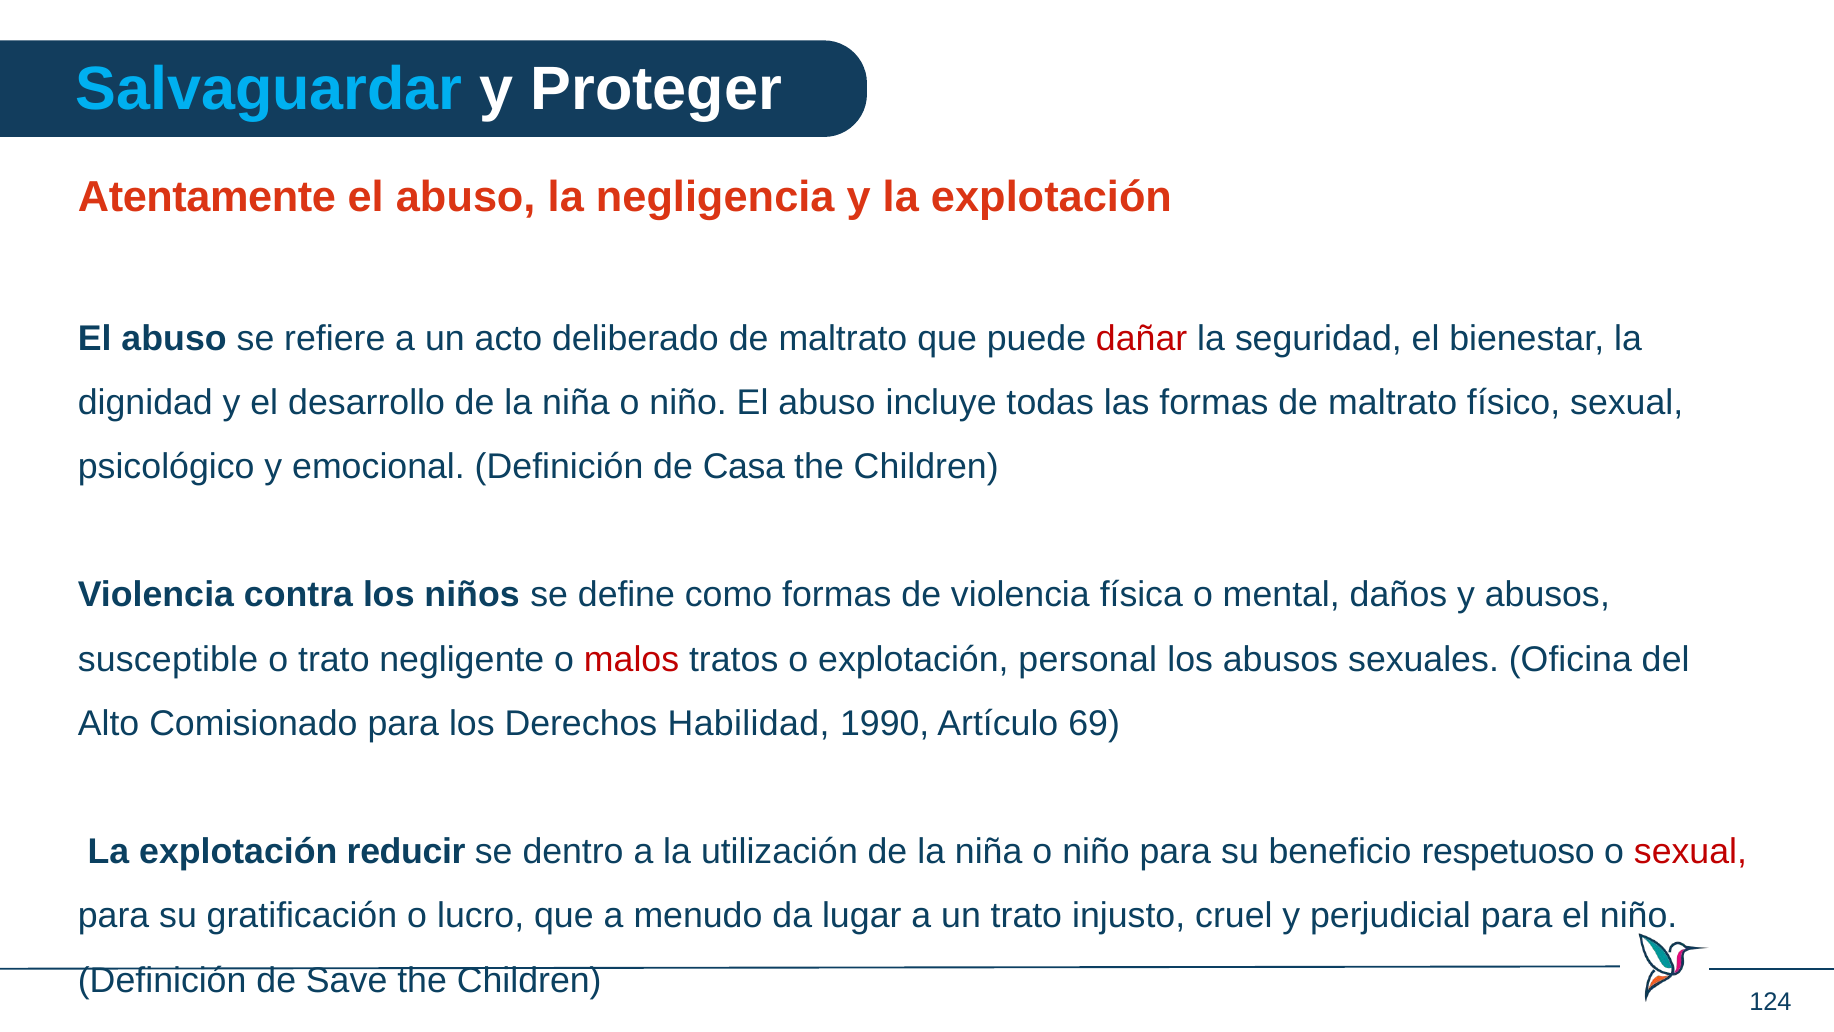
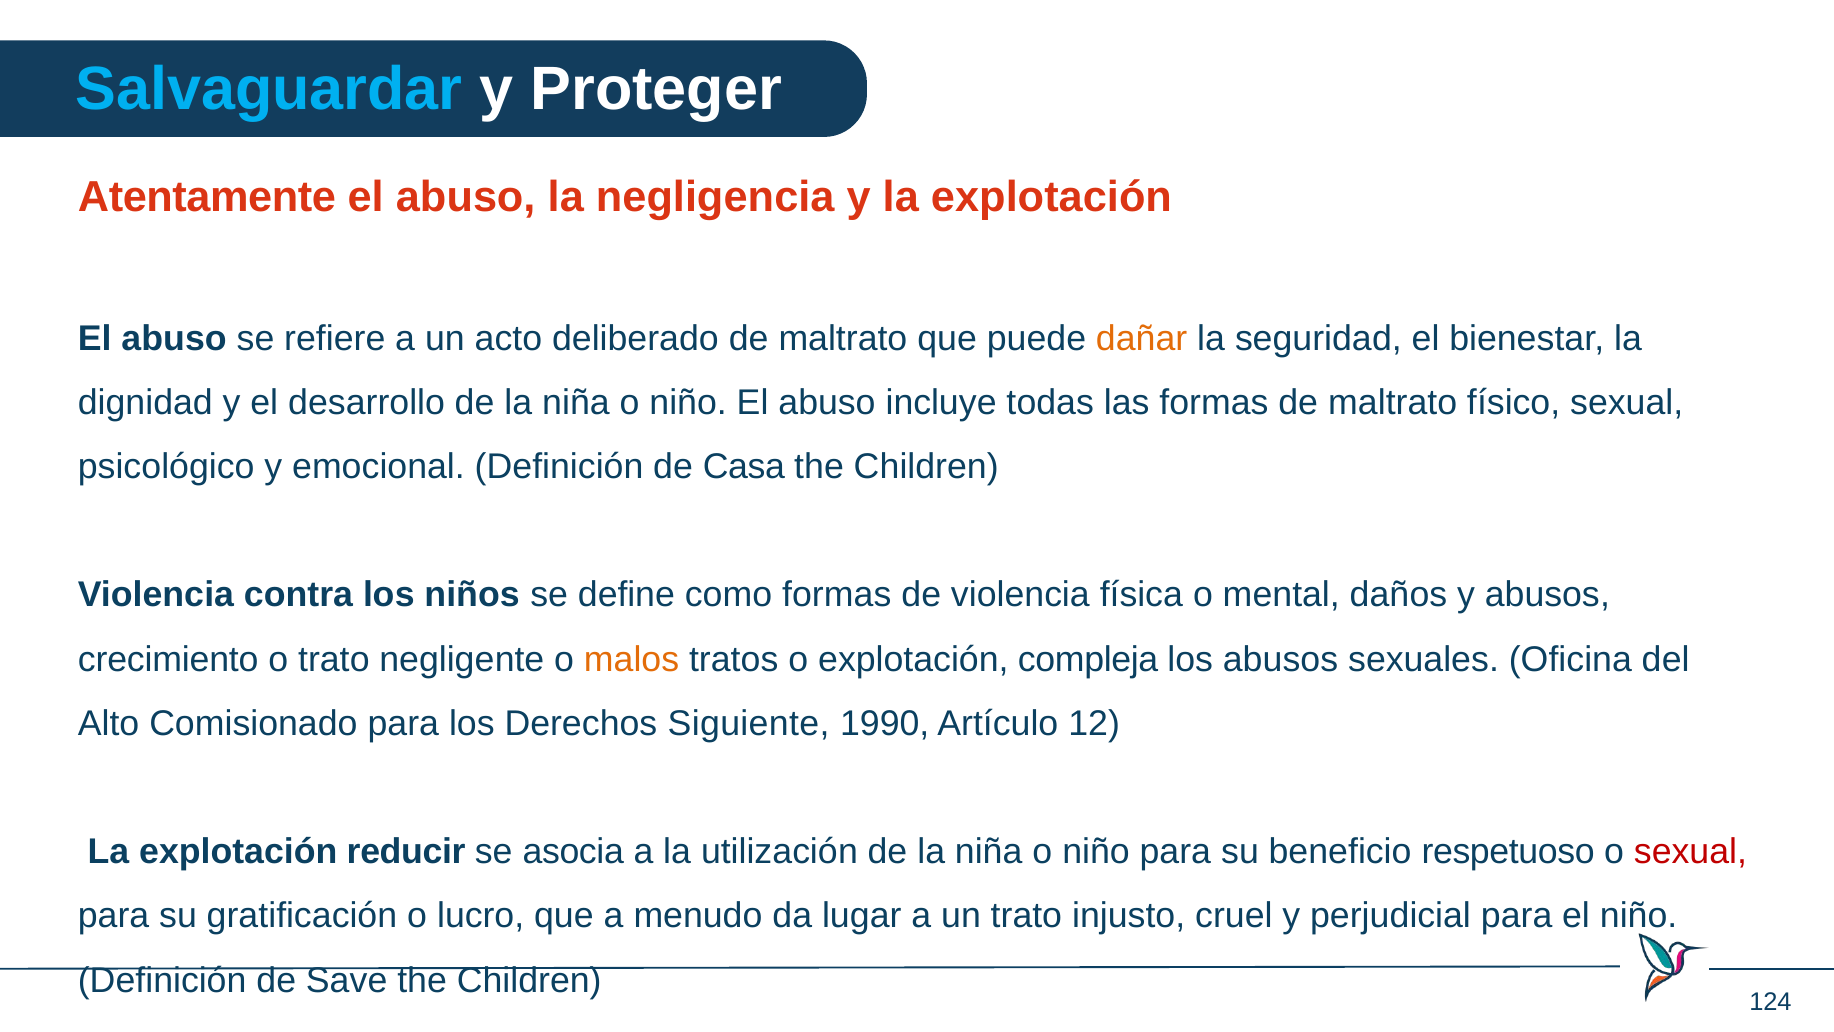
dañar colour: red -> orange (1142, 338)
susceptible: susceptible -> crecimiento (168, 659)
malos colour: red -> orange (632, 659)
personal: personal -> compleja (1088, 659)
Habilidad: Habilidad -> Siguiente (749, 723)
69: 69 -> 12 (1094, 723)
dentro: dentro -> asocia (573, 852)
